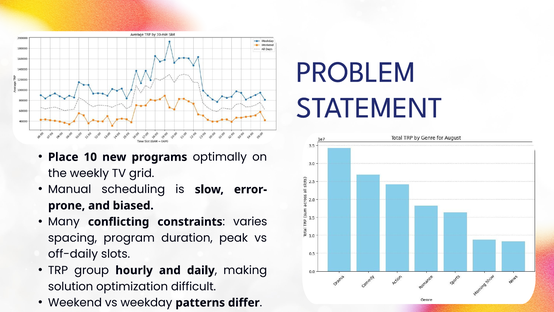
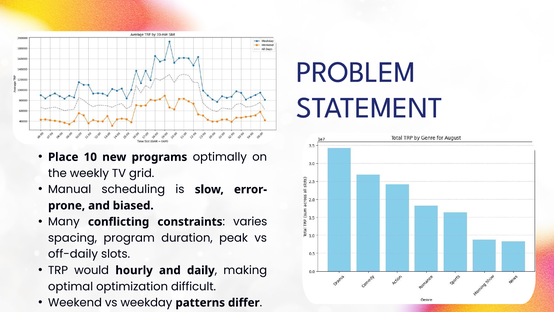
group: group -> would (92, 270)
solution: solution -> optimal (71, 286)
